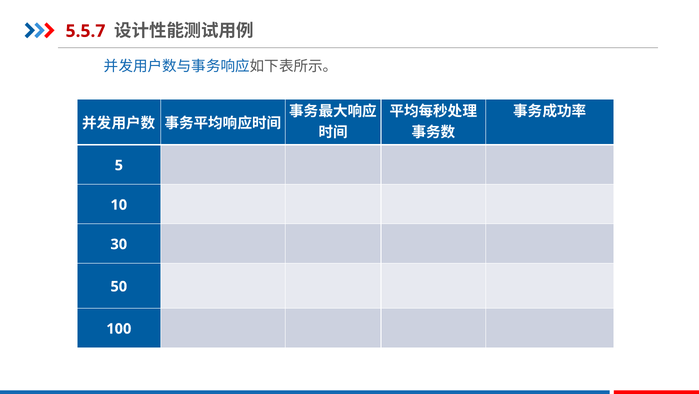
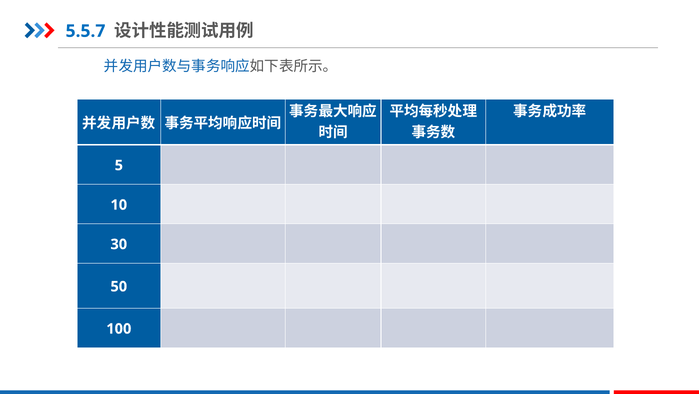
5.5.7 colour: red -> blue (85, 31)
